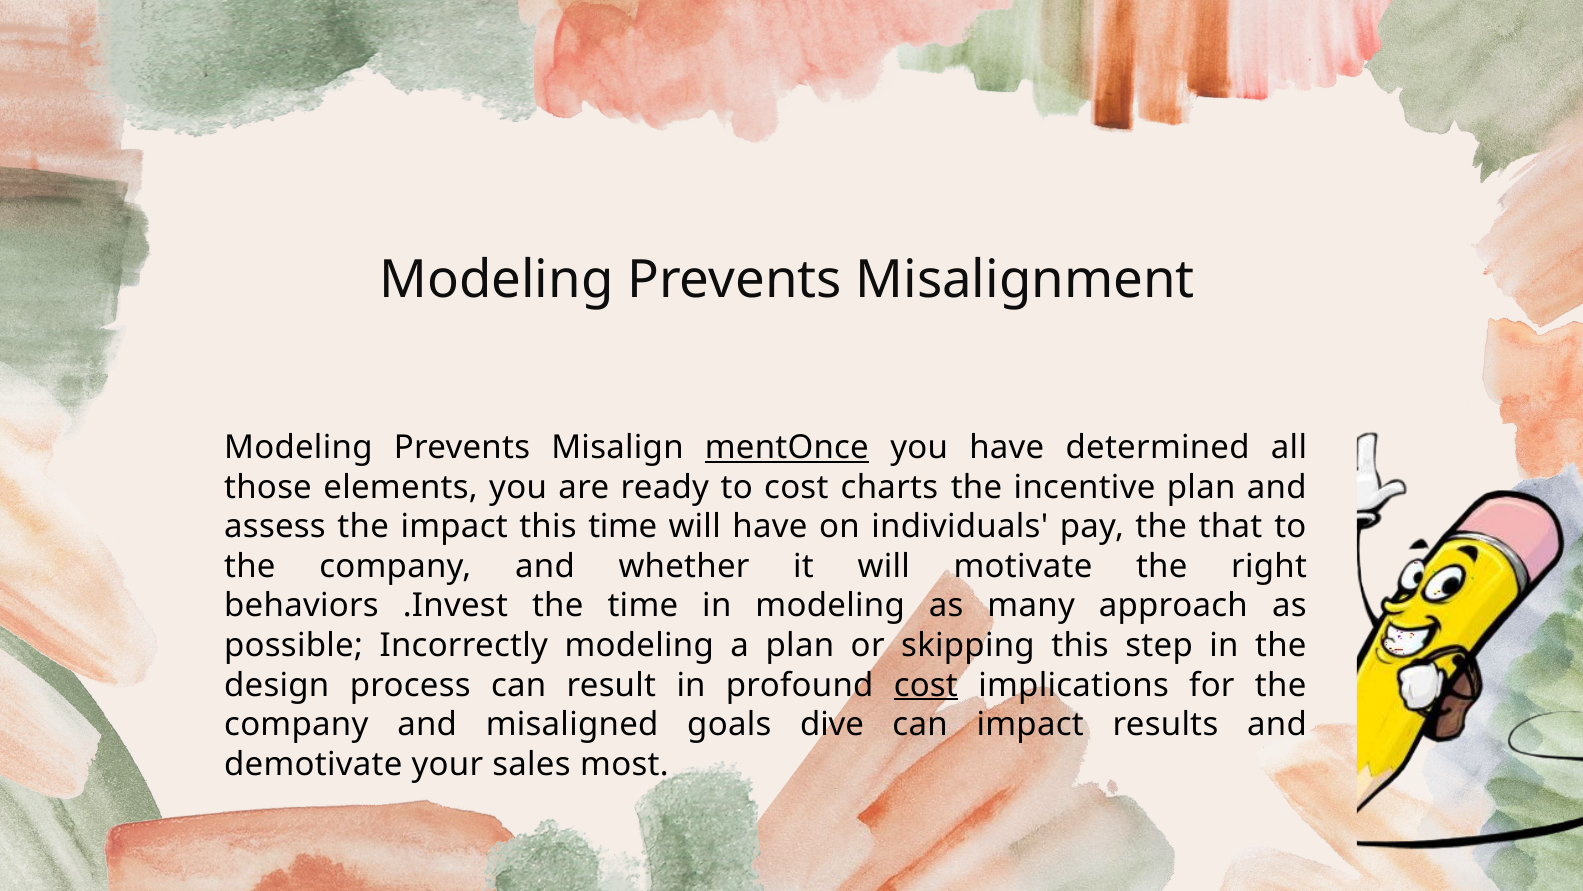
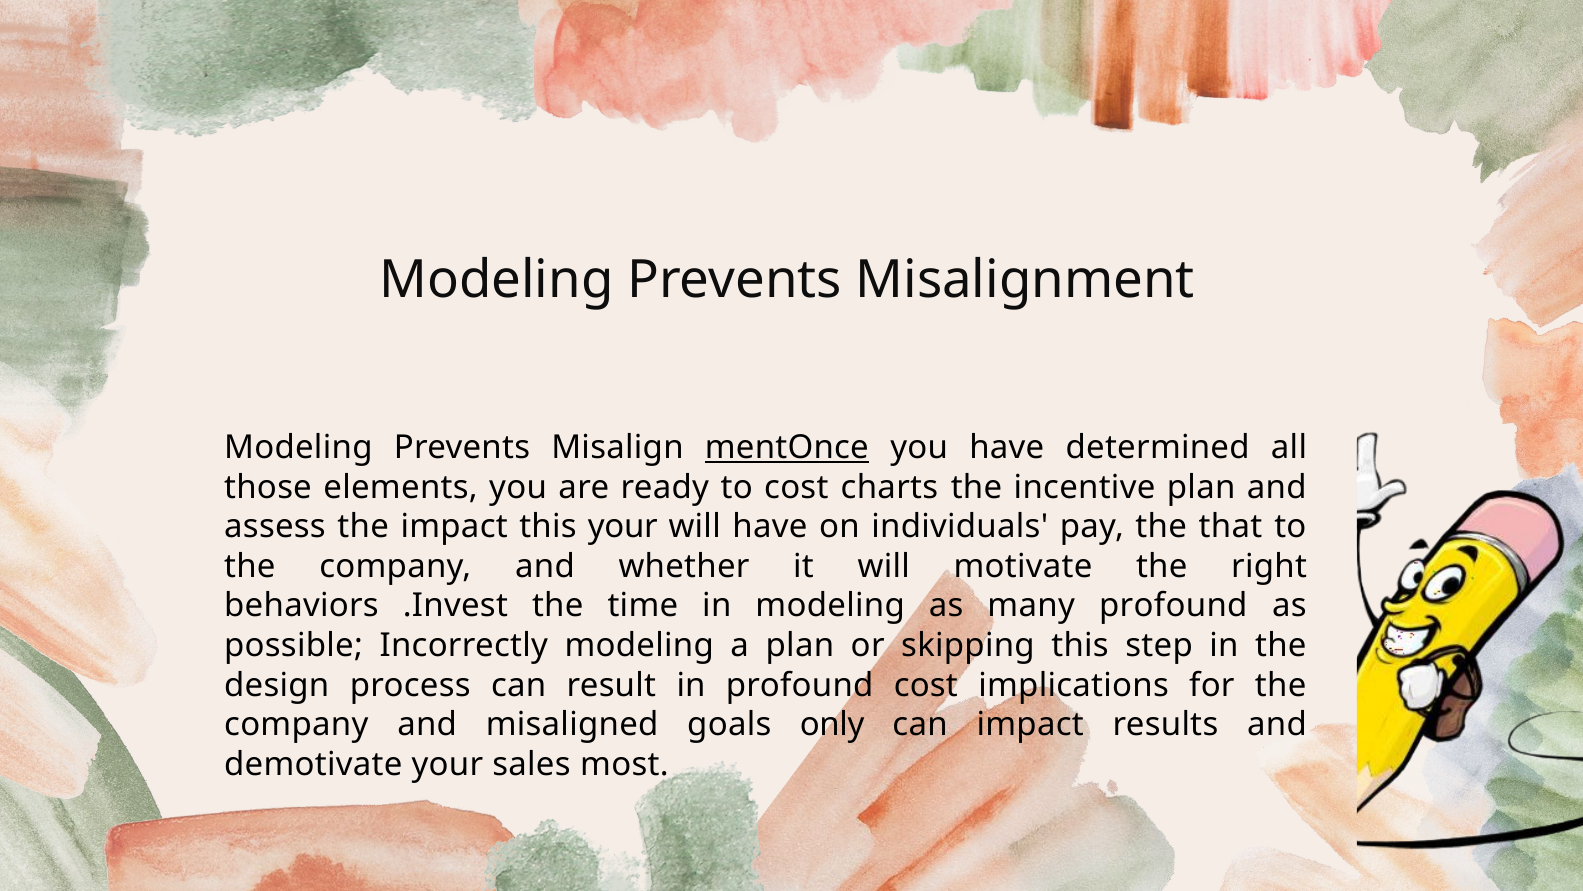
this time: time -> your (623, 526)
many approach: approach -> profound (1173, 606)
cost underline: present -> none (926, 685)
dive: dive -> only (832, 724)
